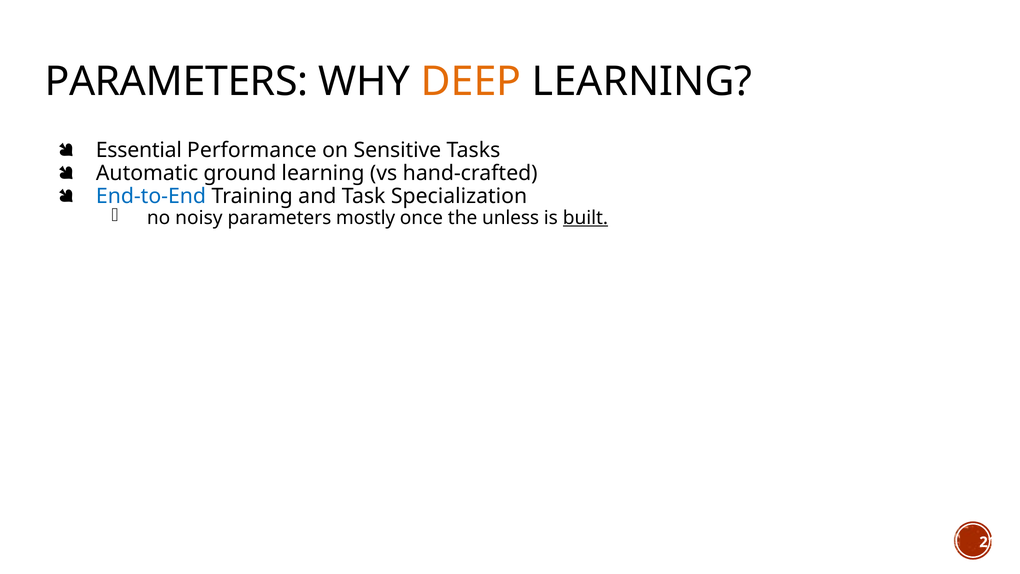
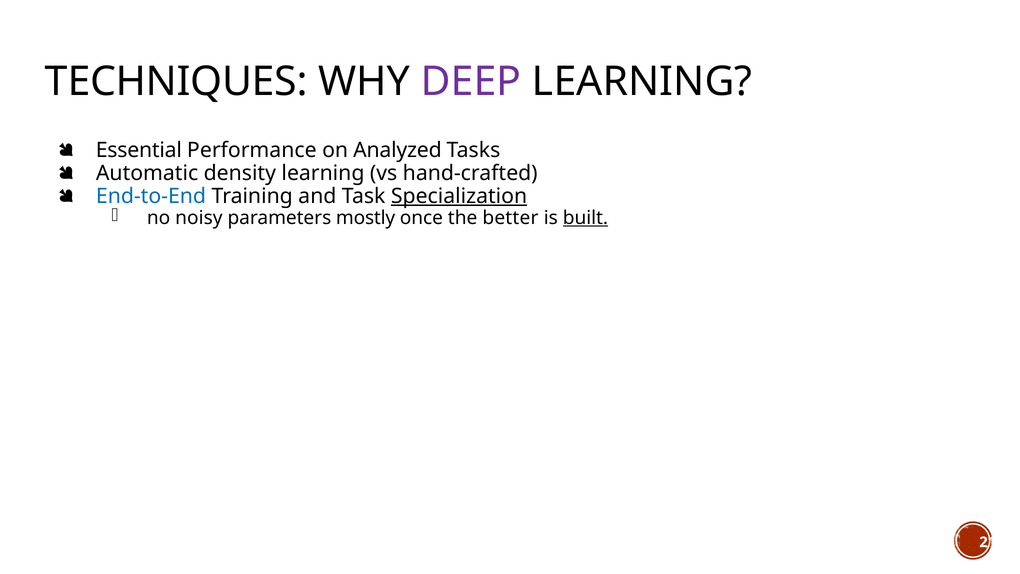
PARAMETERS: PARAMETERS -> TECHNIQUES (176, 82)
DEEP colour: orange -> purple (471, 82)
Sensitive: Sensitive -> Analyzed (397, 150)
ground: ground -> density (240, 173)
Specialization underline: none -> present (459, 196)
unless: unless -> better (510, 218)
